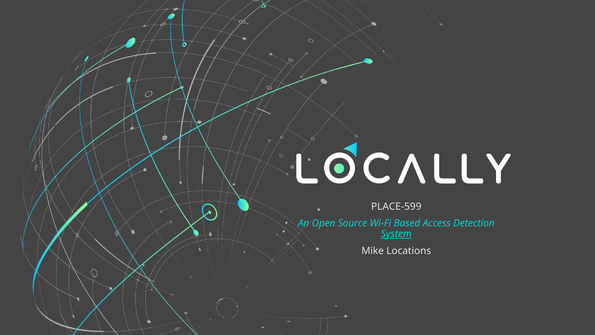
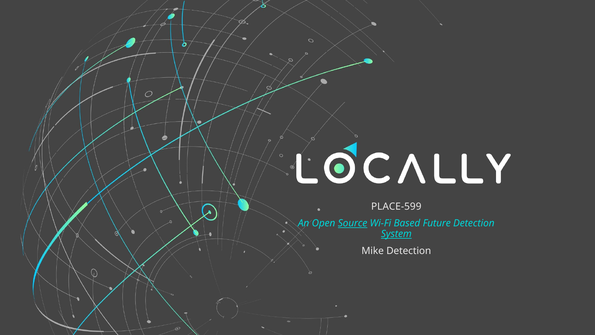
Source underline: none -> present (353, 223)
Access: Access -> Future (437, 223)
Mike Locations: Locations -> Detection (409, 251)
